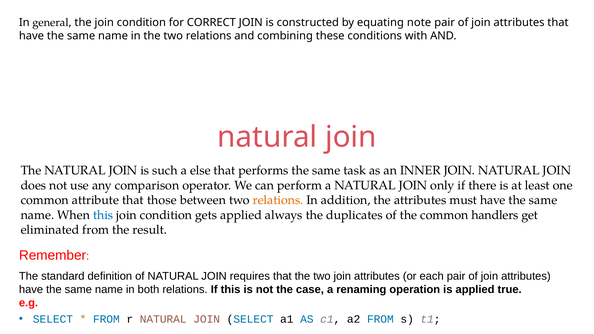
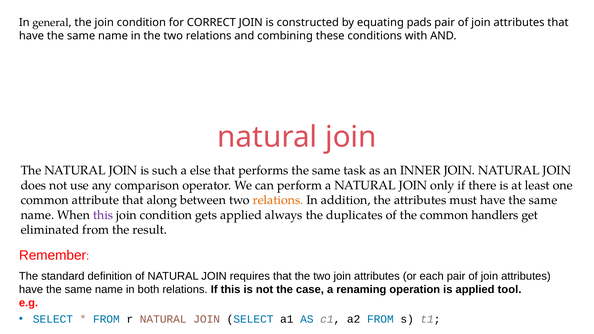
note: note -> pads (419, 22)
those: those -> along (162, 200)
this colour: blue -> purple (103, 215)
true: true -> tool (510, 289)
